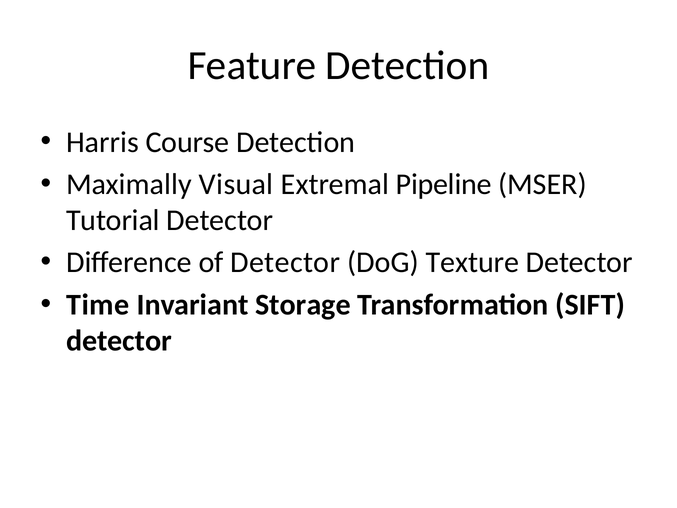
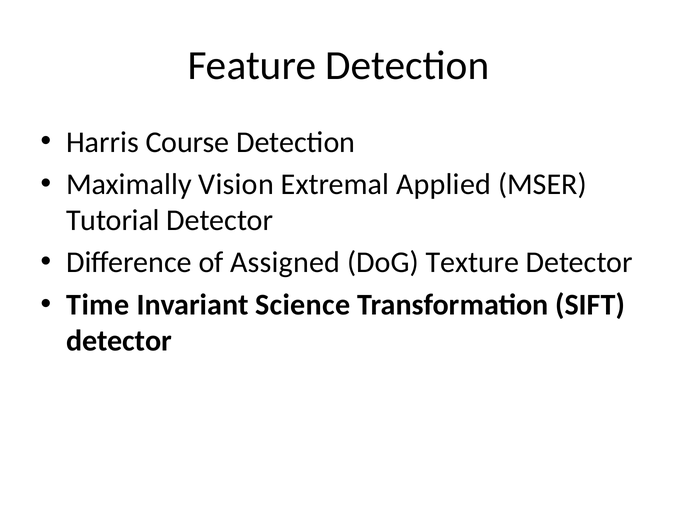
Visual: Visual -> Vision (236, 184)
Pipeline: Pipeline -> Applied (444, 184)
of Detector: Detector -> Assigned (285, 262)
Storage: Storage -> Science (303, 305)
